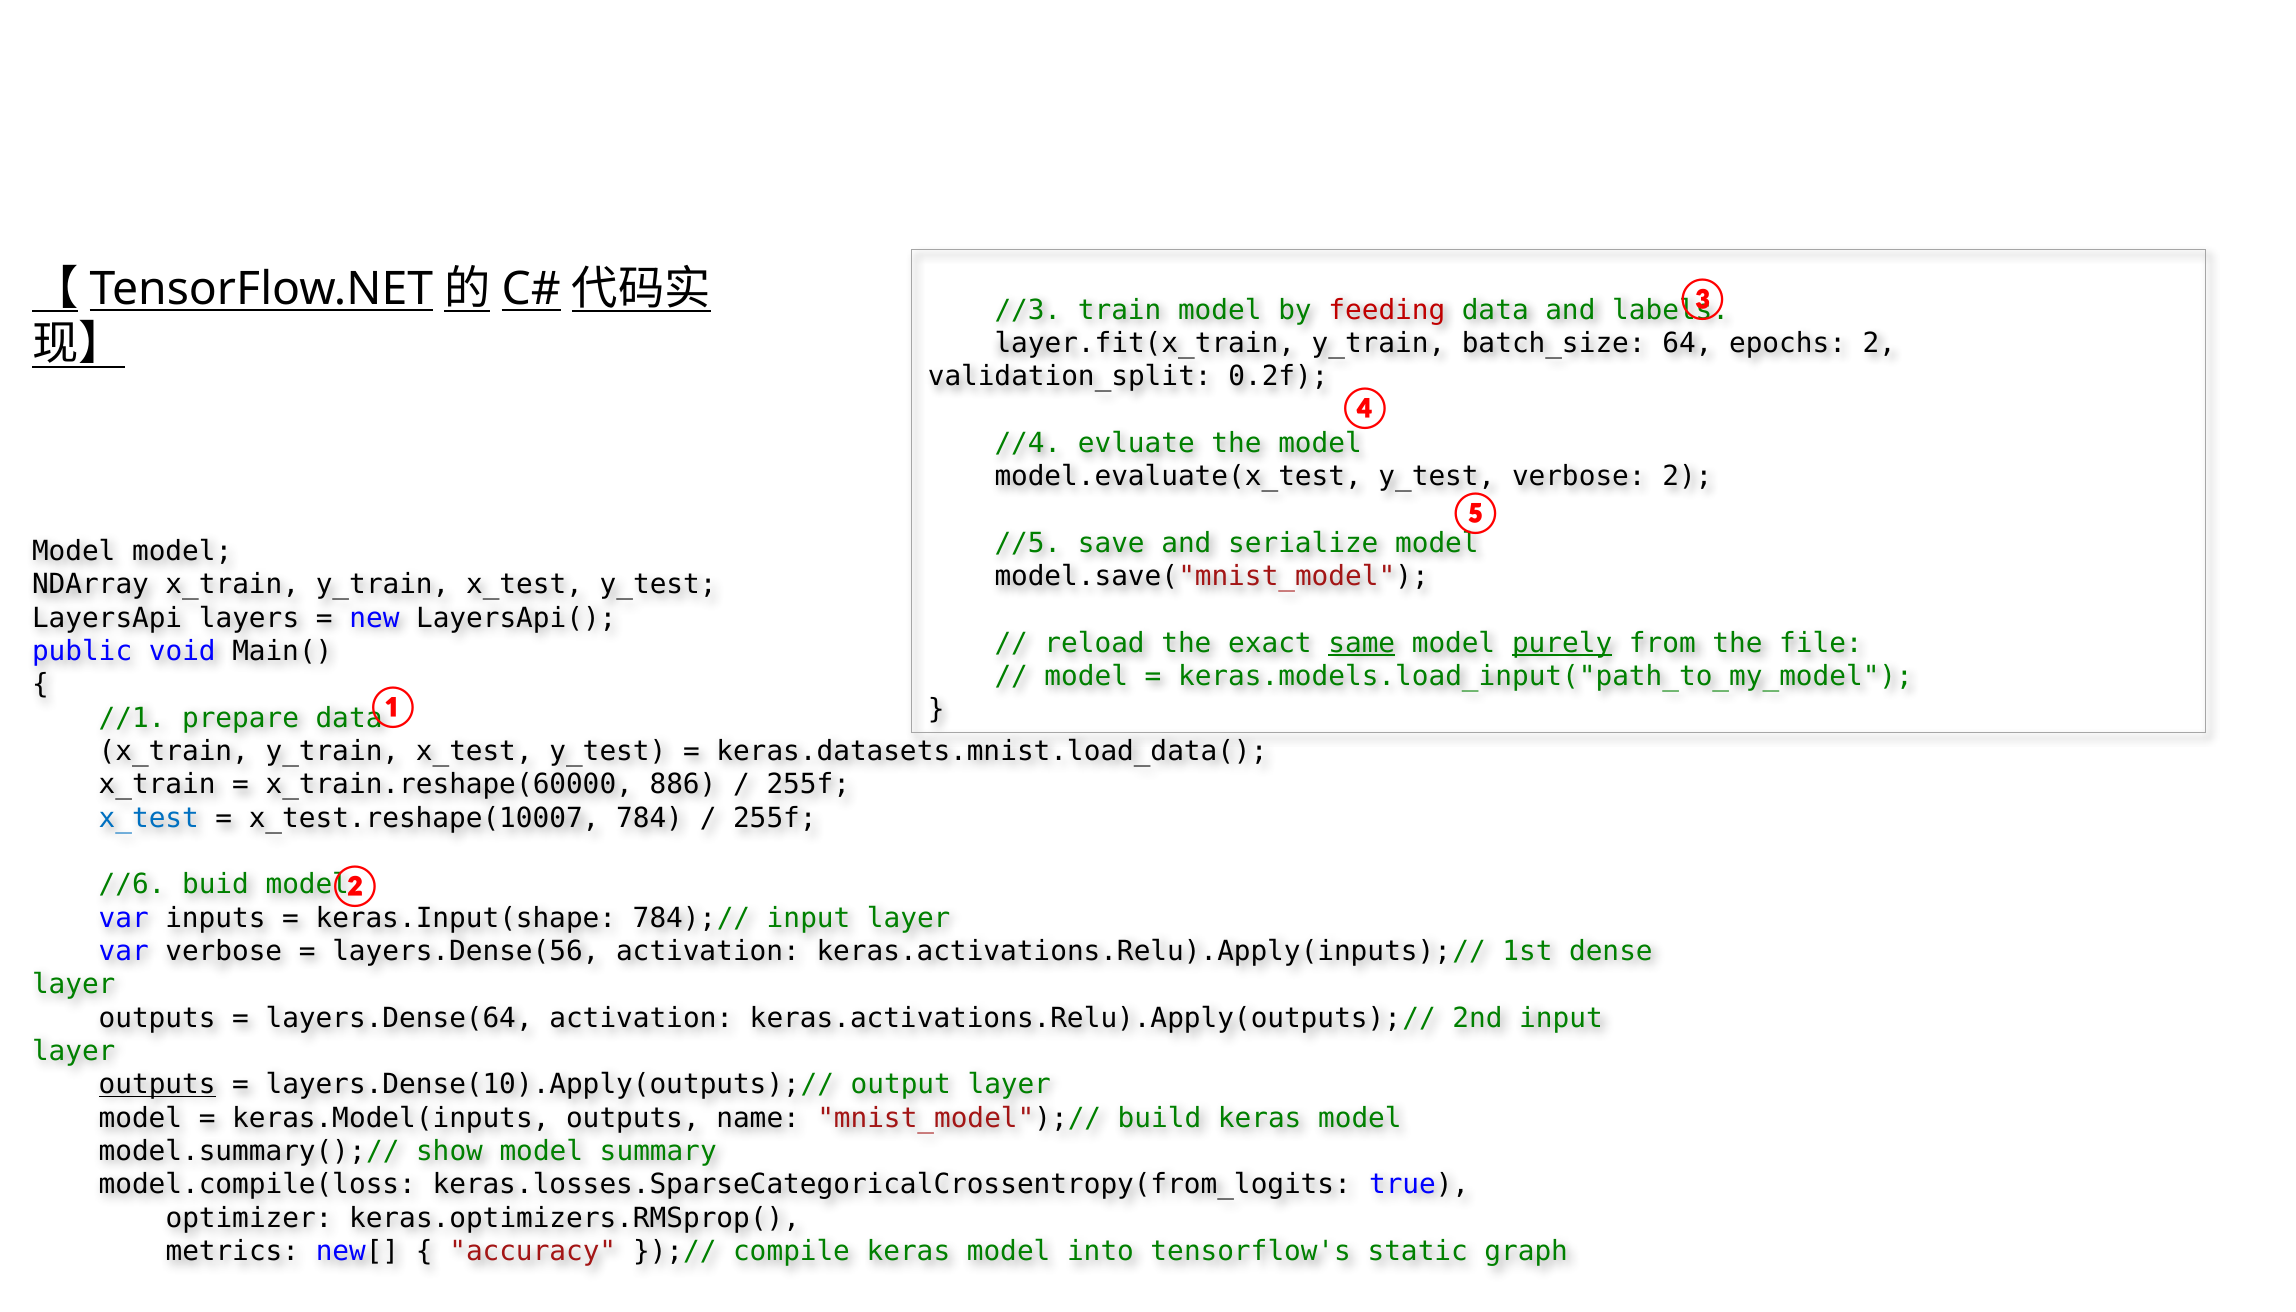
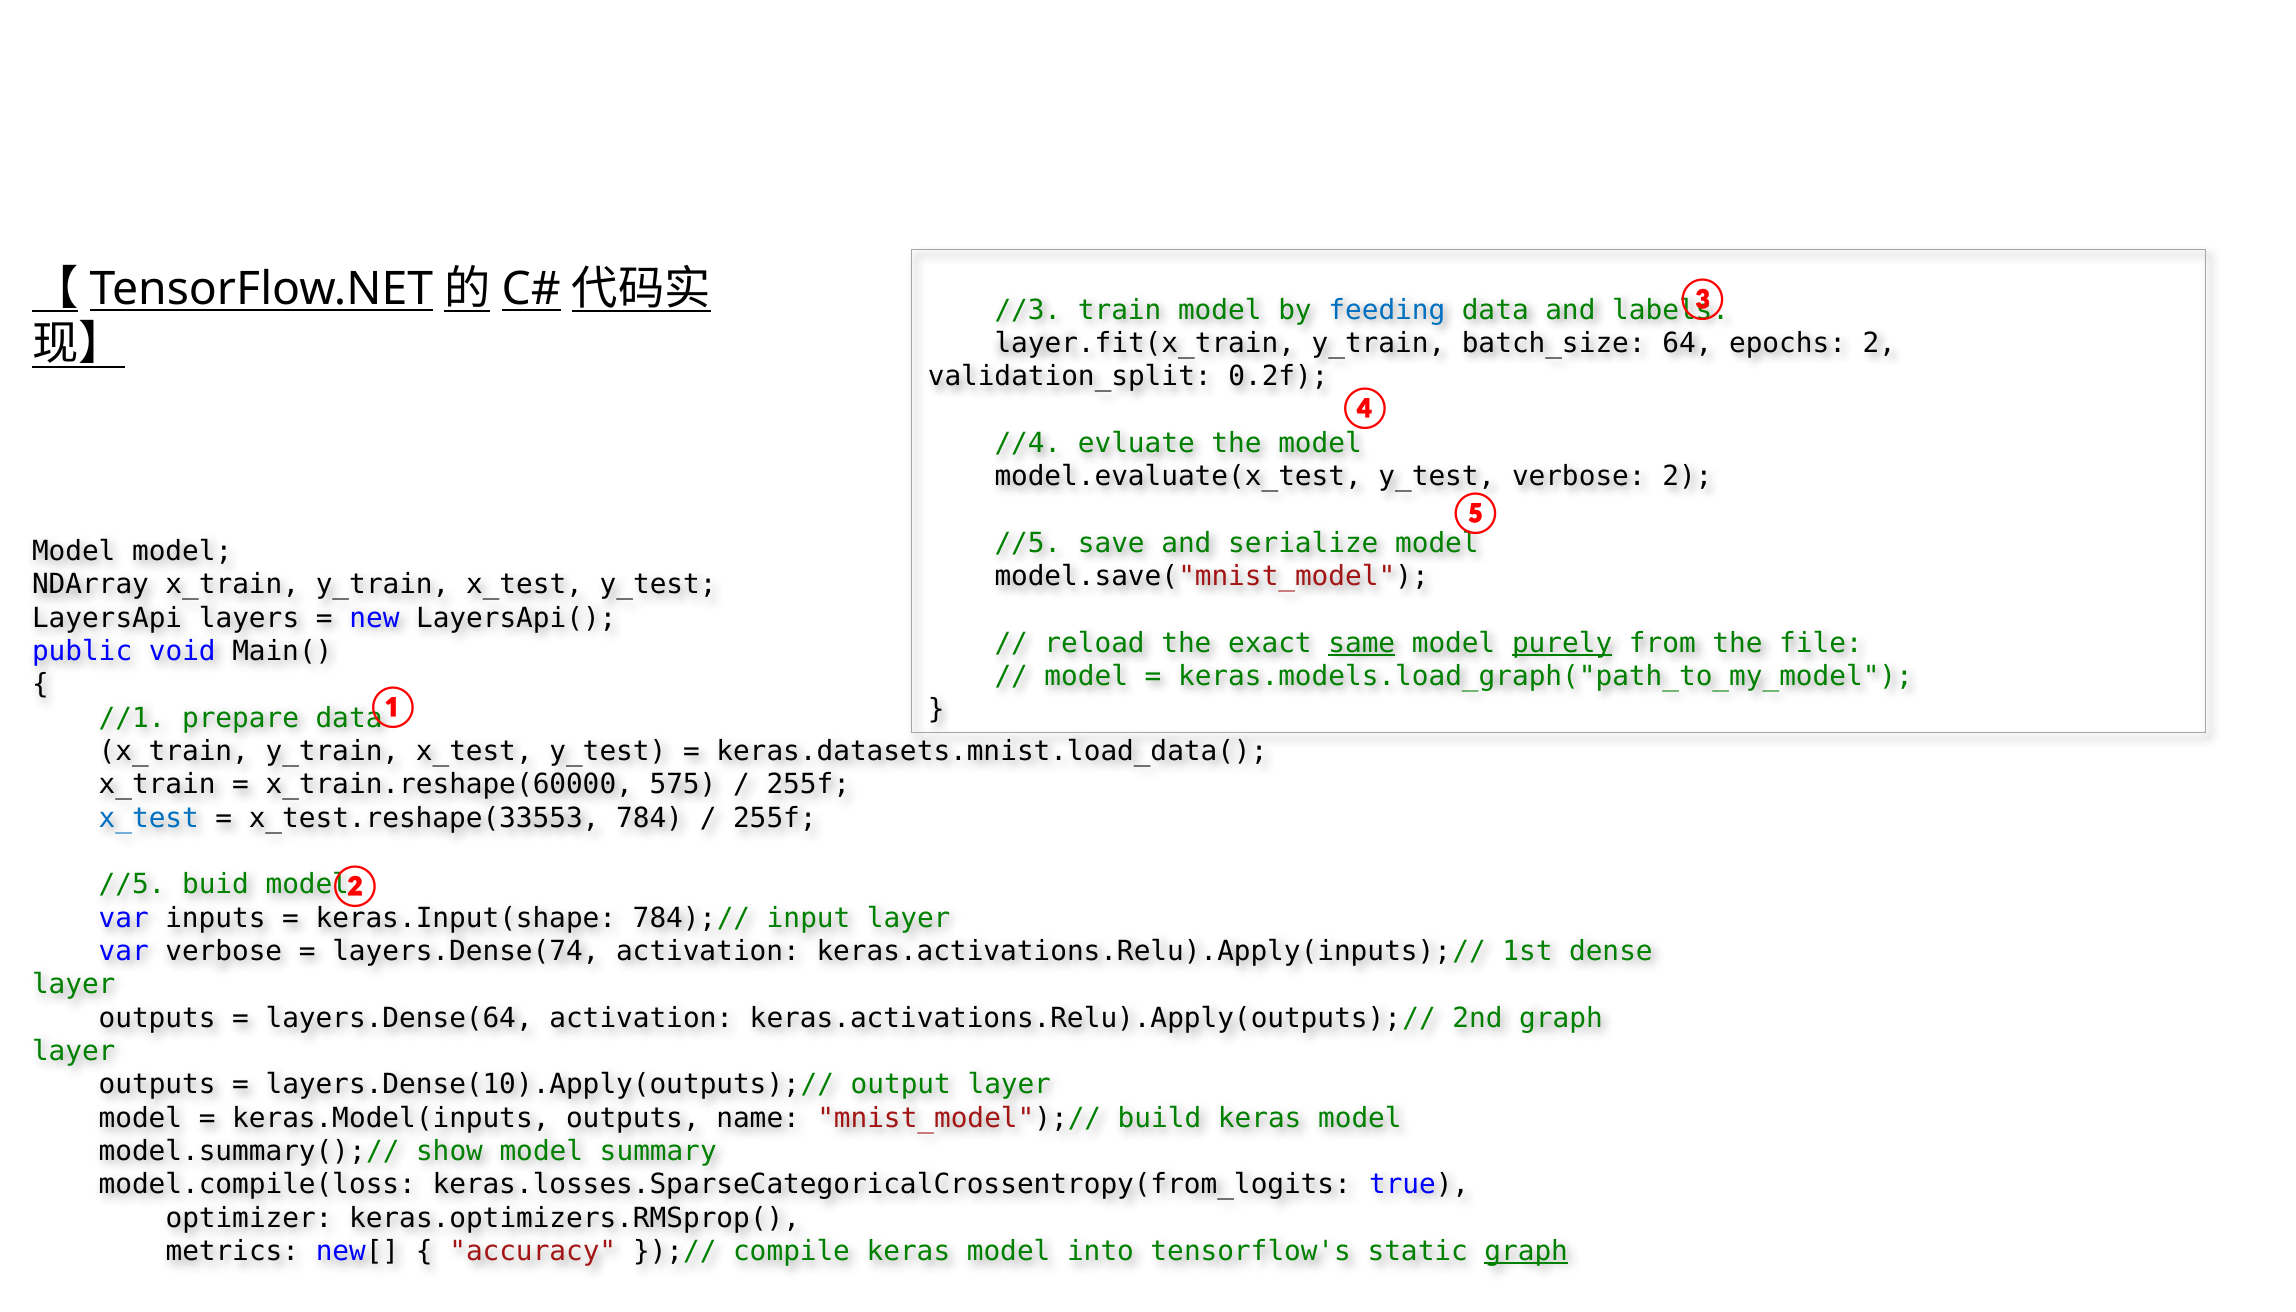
feeding colour: red -> blue (1387, 310)
keras.models.load_input("path_to_my_model: keras.models.load_input("path_to_my_model -> keras.models.load_graph("path_to_my_model (1545, 676)
886: 886 -> 575 (683, 785)
x_test.reshape(10007: x_test.reshape(10007 -> x_test.reshape(33553 (424, 818)
//6: //6 -> //5 (132, 885)
layers.Dense(56: layers.Dense(56 -> layers.Dense(74 (466, 951)
2nd input: input -> graph (1561, 1018)
outputs underline: present -> none (157, 1085)
graph underline: none -> present (1526, 1251)
